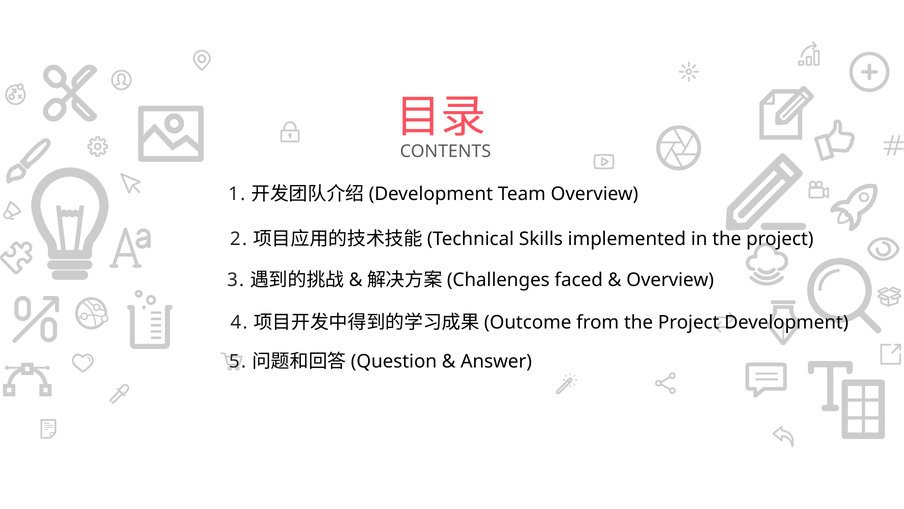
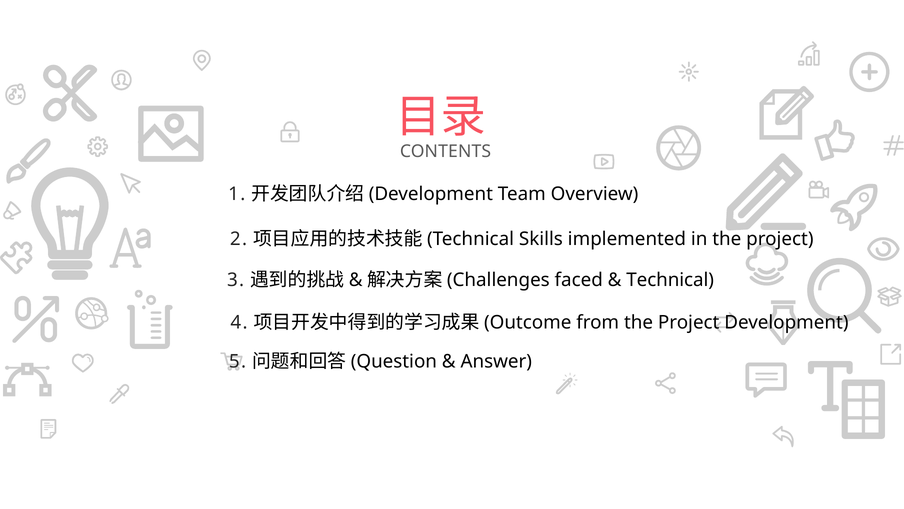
Overview: Overview -> Technical (670, 280)
